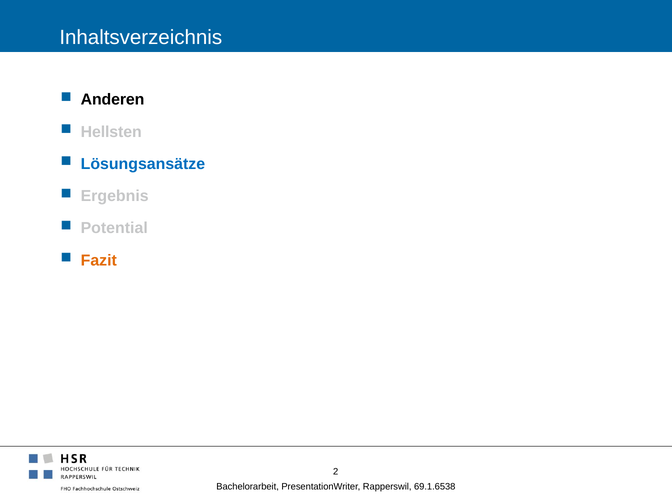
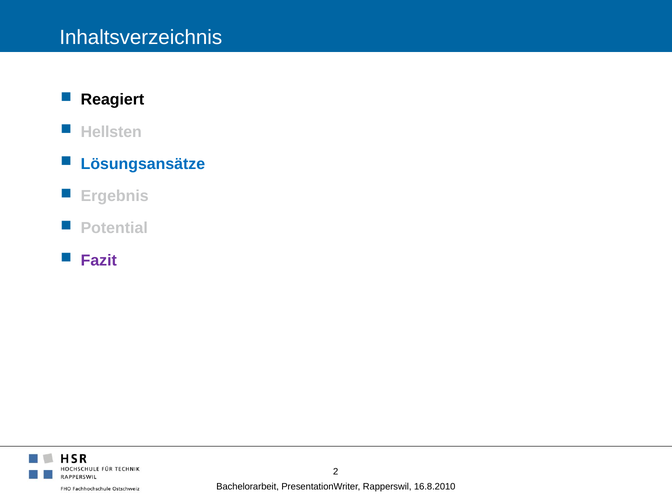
Anderen: Anderen -> Reagiert (112, 100)
Fazit colour: orange -> purple (99, 260)
69.1.6538: 69.1.6538 -> 16.8.2010 (435, 487)
